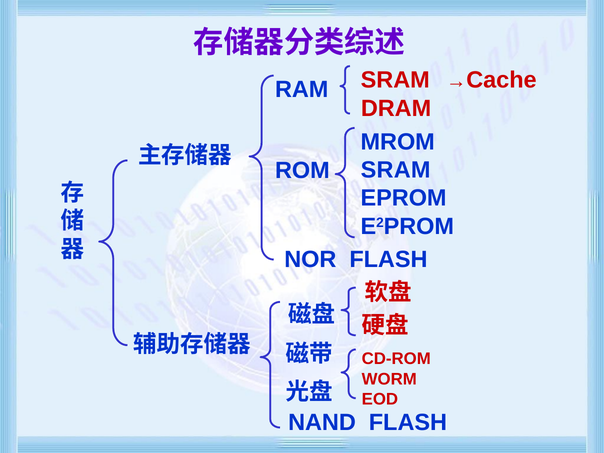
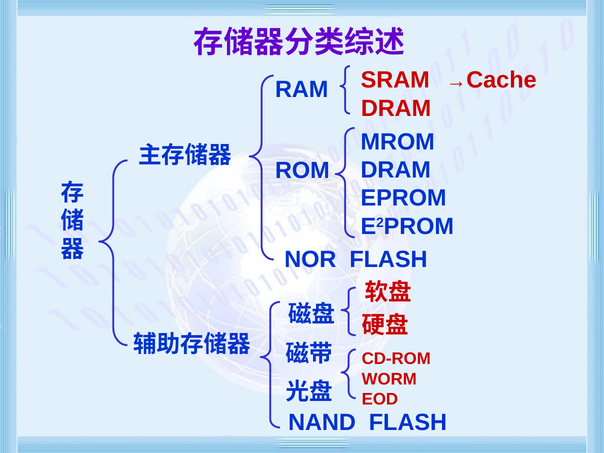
SRAM: SRAM -> DRAM (396, 170)
